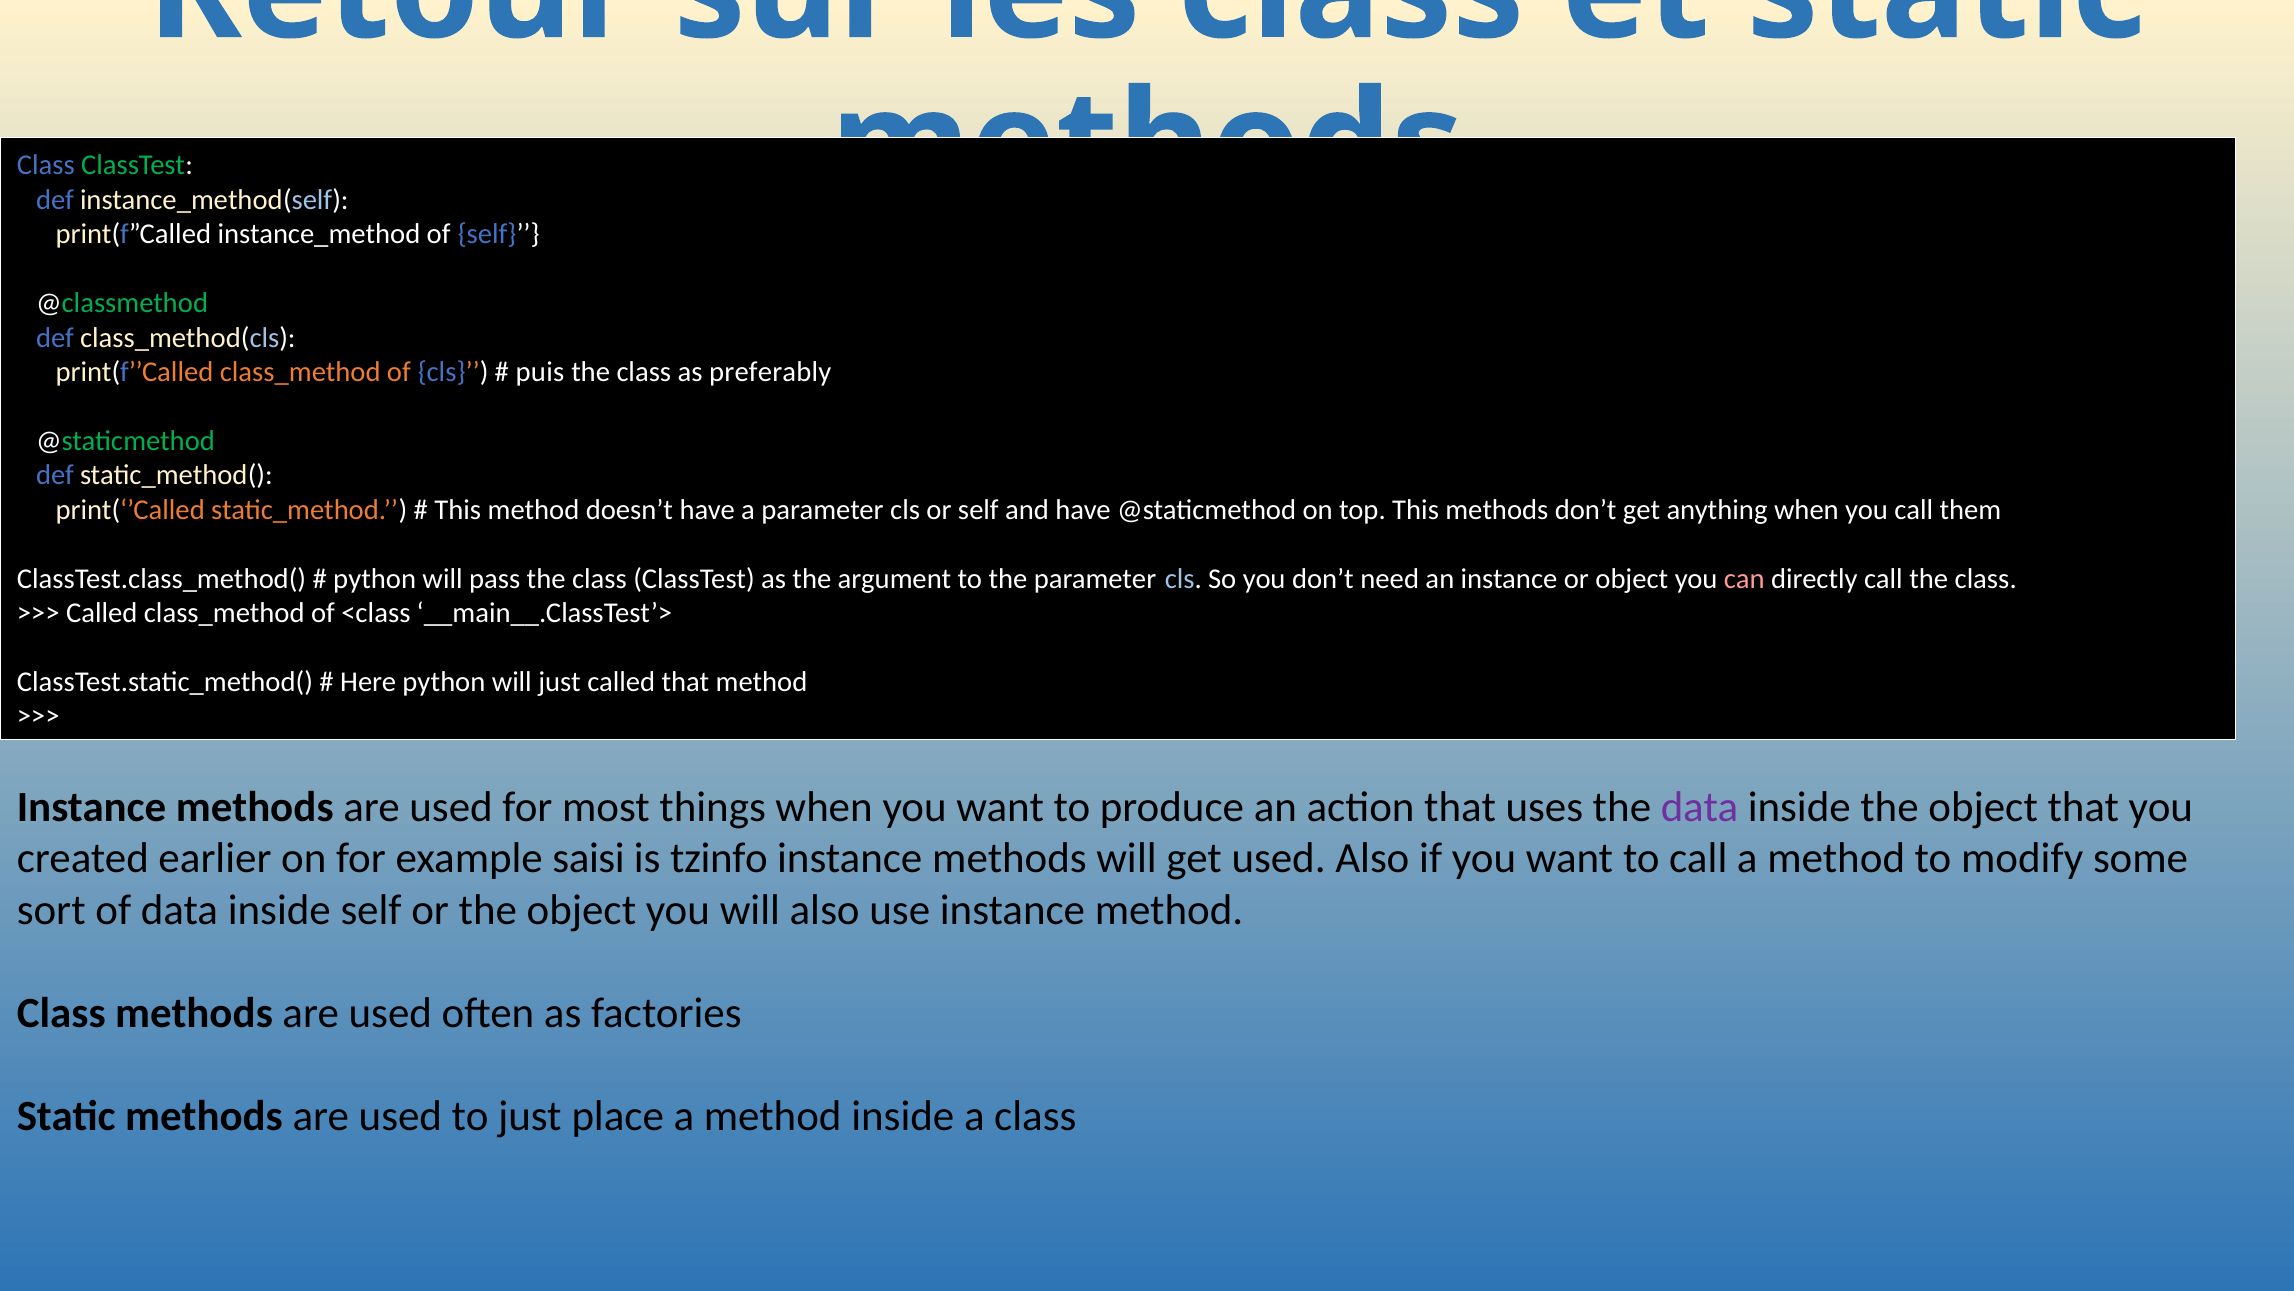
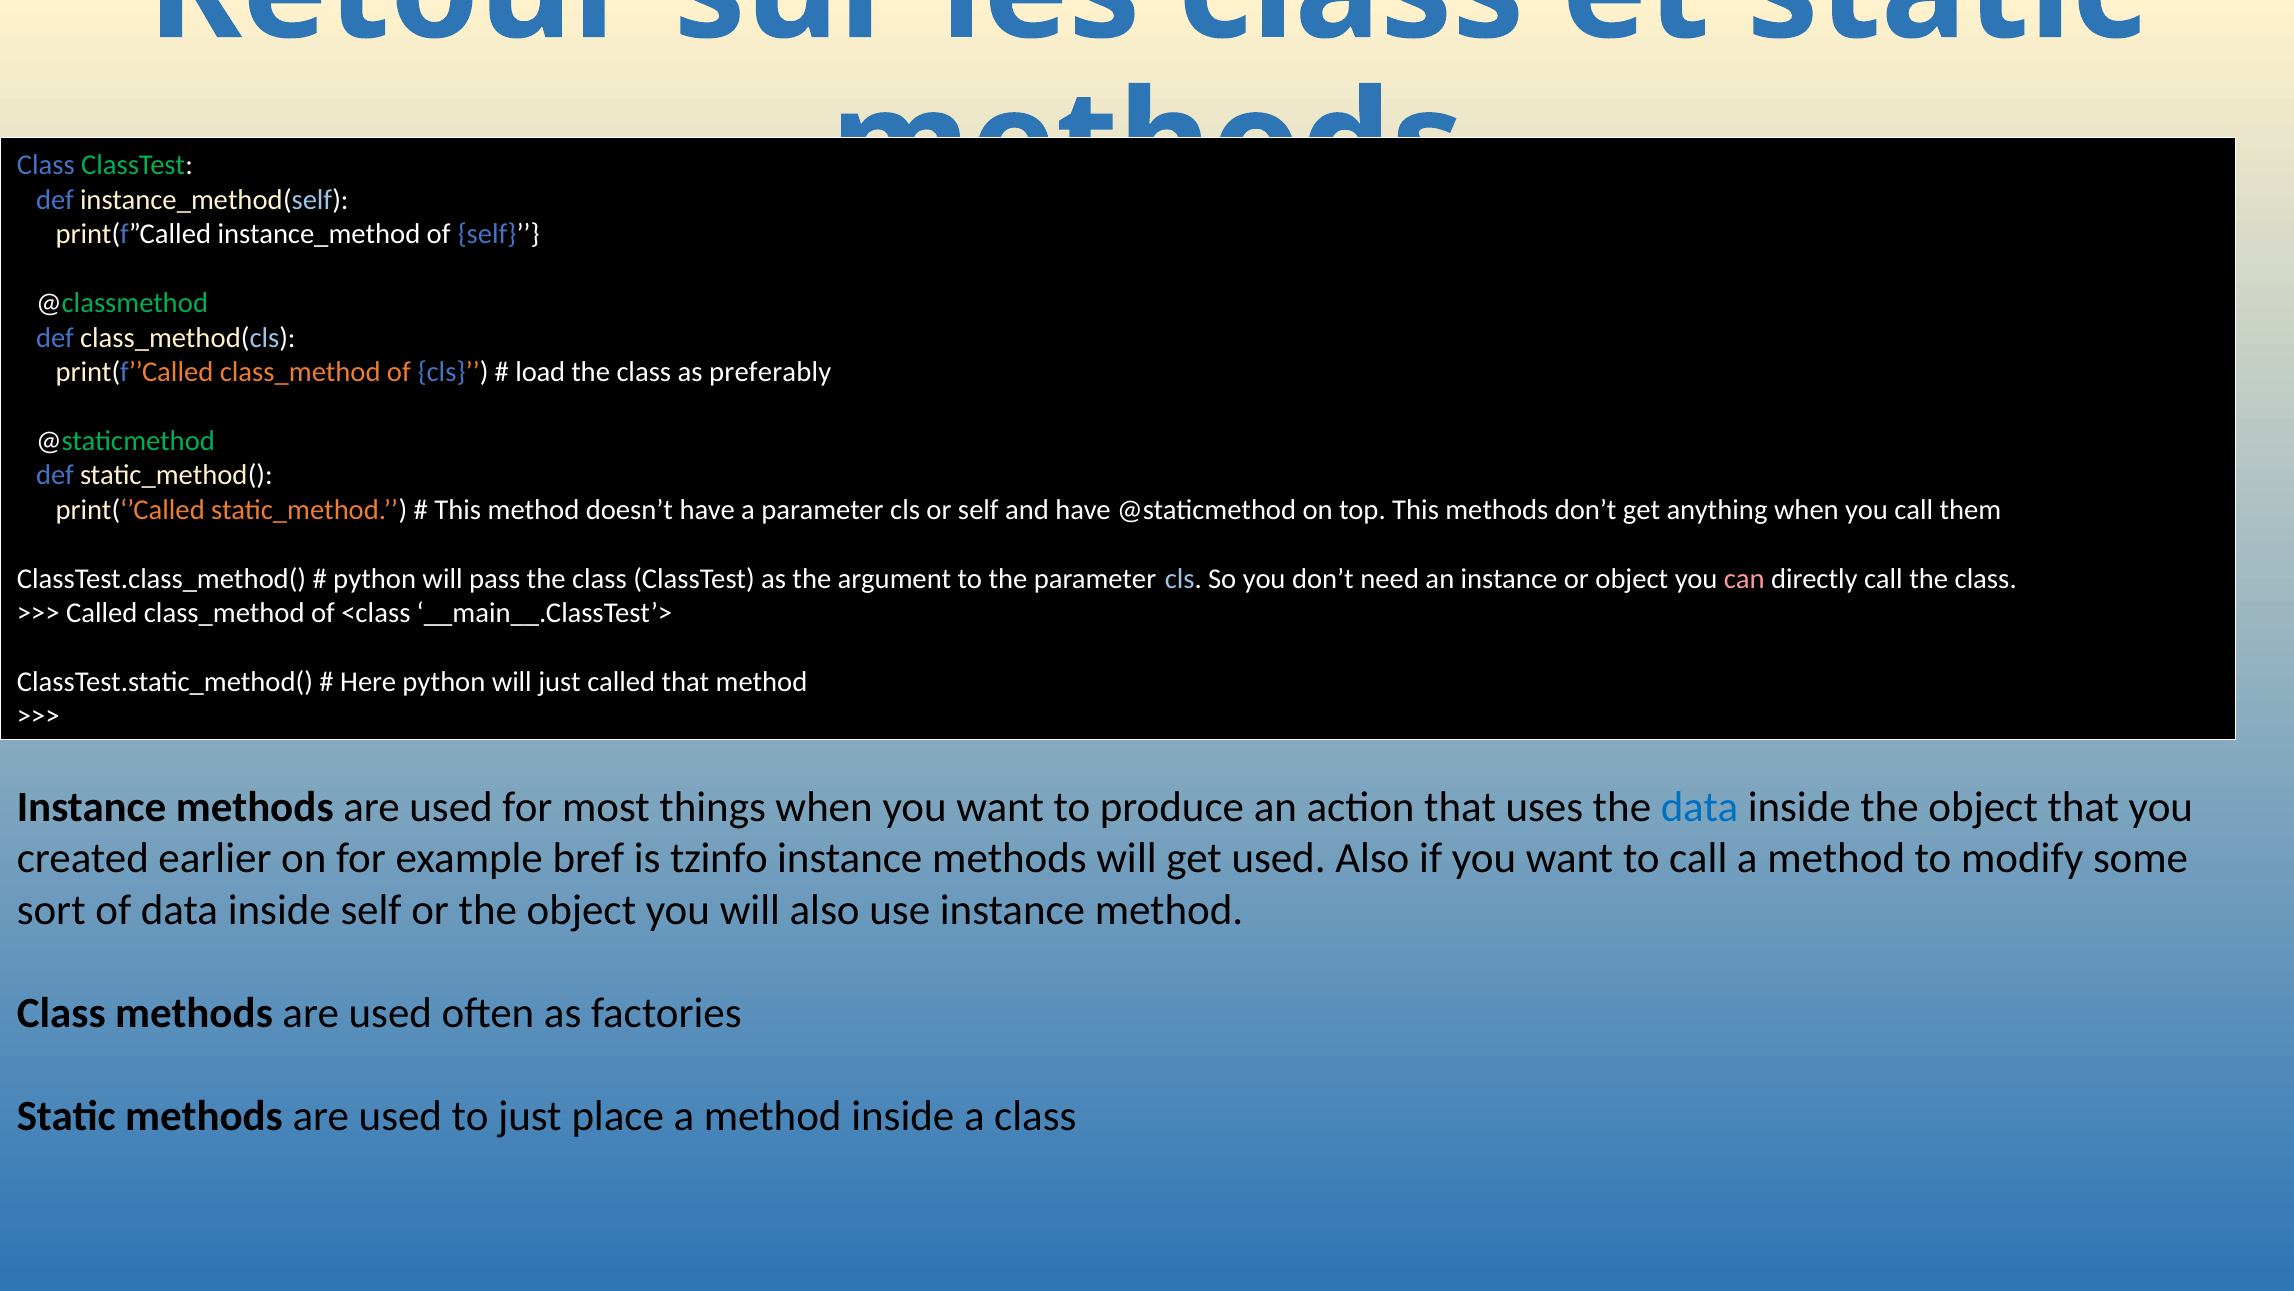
puis: puis -> load (540, 372)
data colour: purple -> blue (1700, 806)
saisi: saisi -> bref (588, 858)
